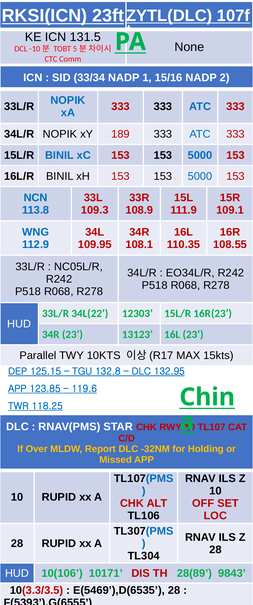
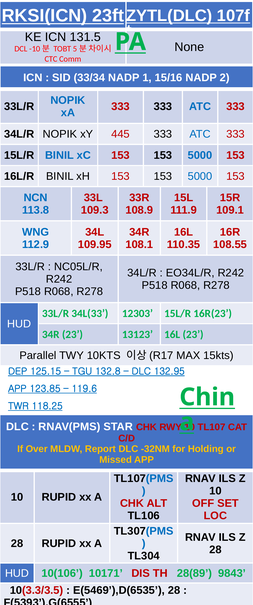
189: 189 -> 445 (121, 134)
34L(22: 34L(22 -> 34L(33 (90, 314)
